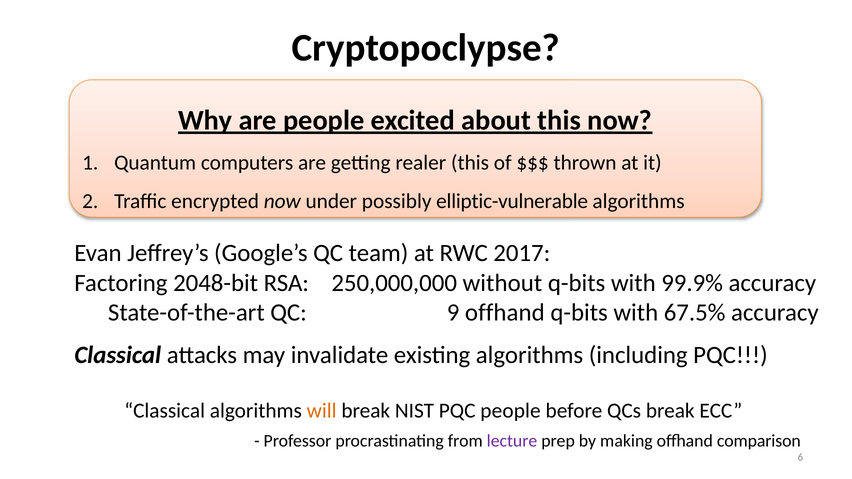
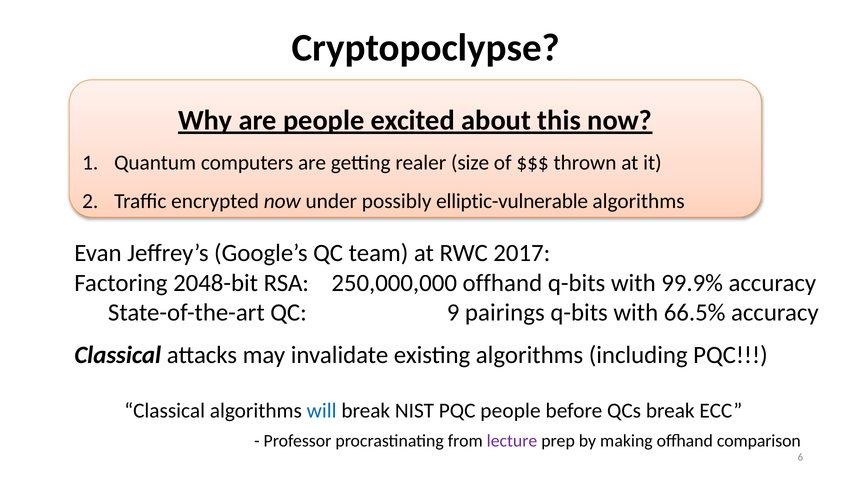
realer this: this -> size (470, 163)
250,000,000 without: without -> offhand (502, 283)
9 offhand: offhand -> pairings (505, 313)
67.5%: 67.5% -> 66.5% (695, 313)
will colour: orange -> blue (322, 411)
